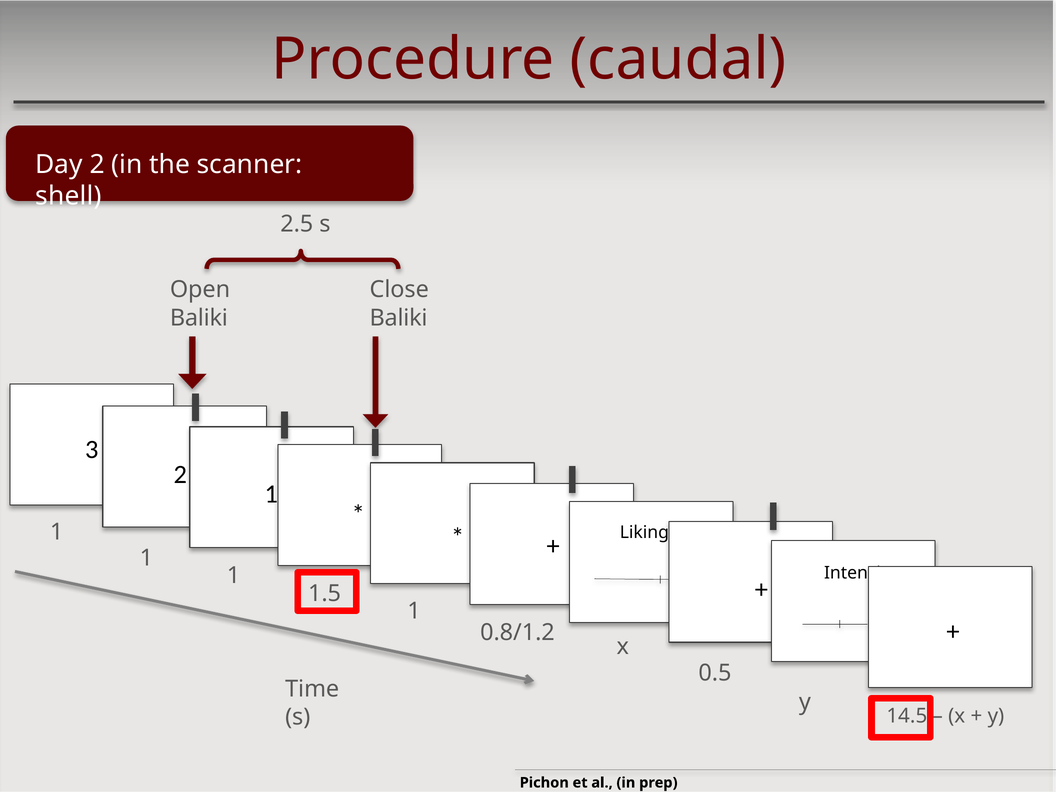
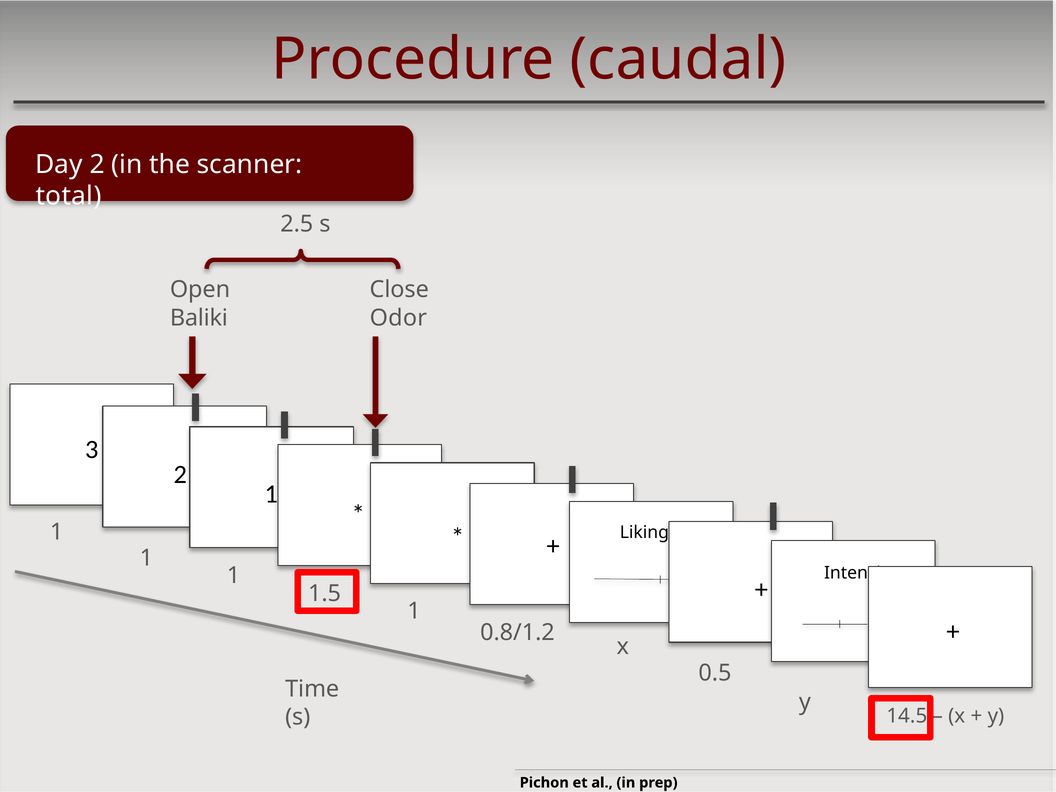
shell: shell -> total (69, 196)
Baliki: Baliki -> Odor (398, 318)
